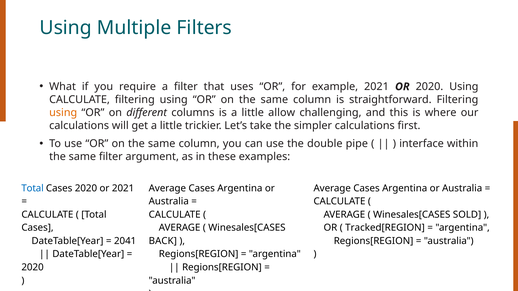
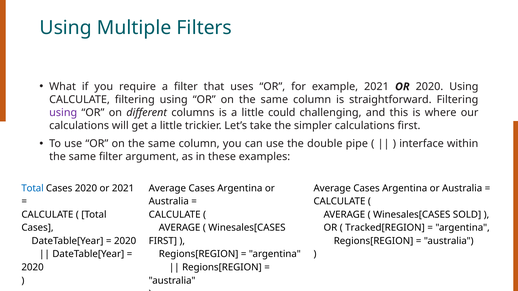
using colour: orange -> purple (63, 113)
allow: allow -> could (282, 113)
2041: 2041 -> 2020 (125, 241)
BACK: BACK -> FIRST (163, 241)
